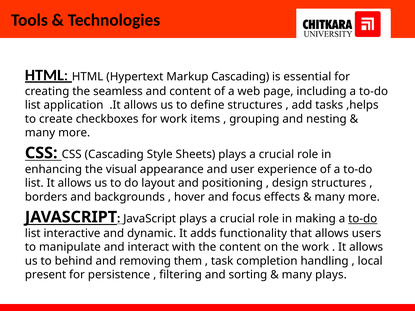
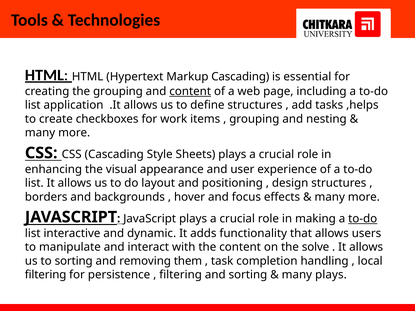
the seamless: seamless -> grouping (118, 91)
content underline: none -> present (190, 91)
the work: work -> solve (316, 247)
to behind: behind -> sorting (74, 261)
present: present -> filtering (46, 275)
